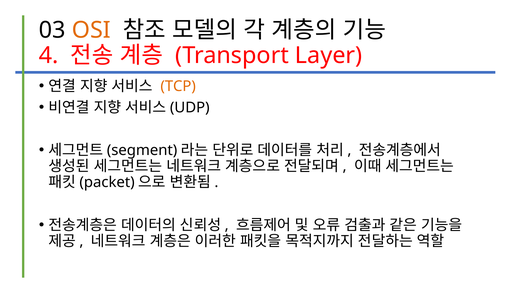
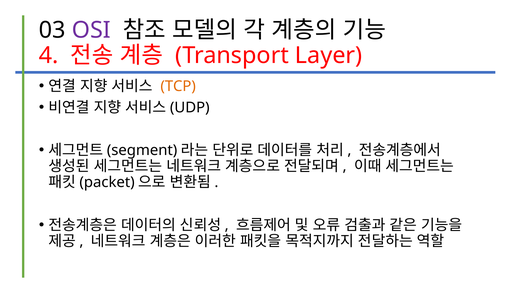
OSI colour: orange -> purple (91, 30)
